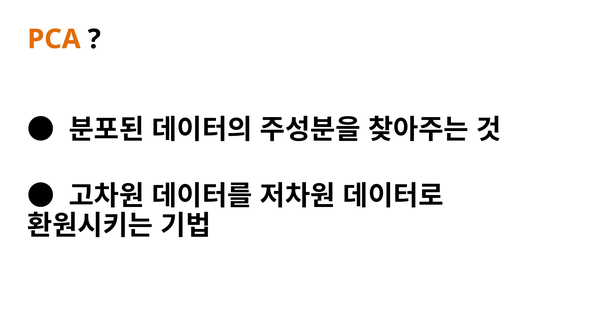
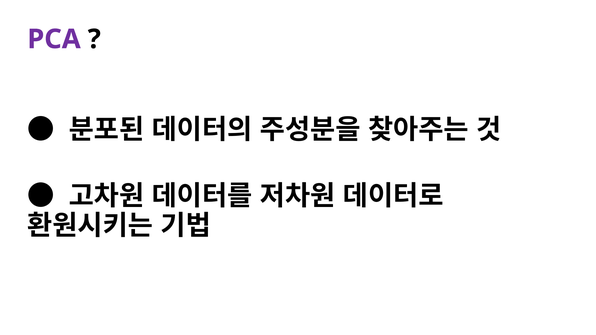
PCA colour: orange -> purple (54, 39)
